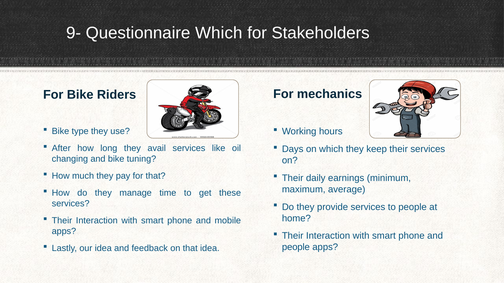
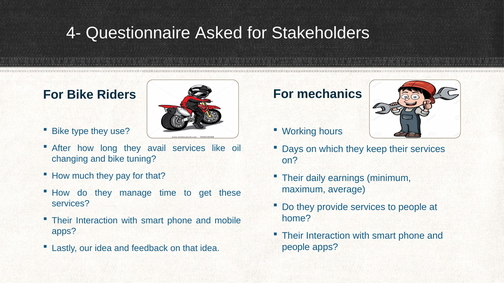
9-: 9- -> 4- (74, 33)
Questionnaire Which: Which -> Asked (219, 33)
